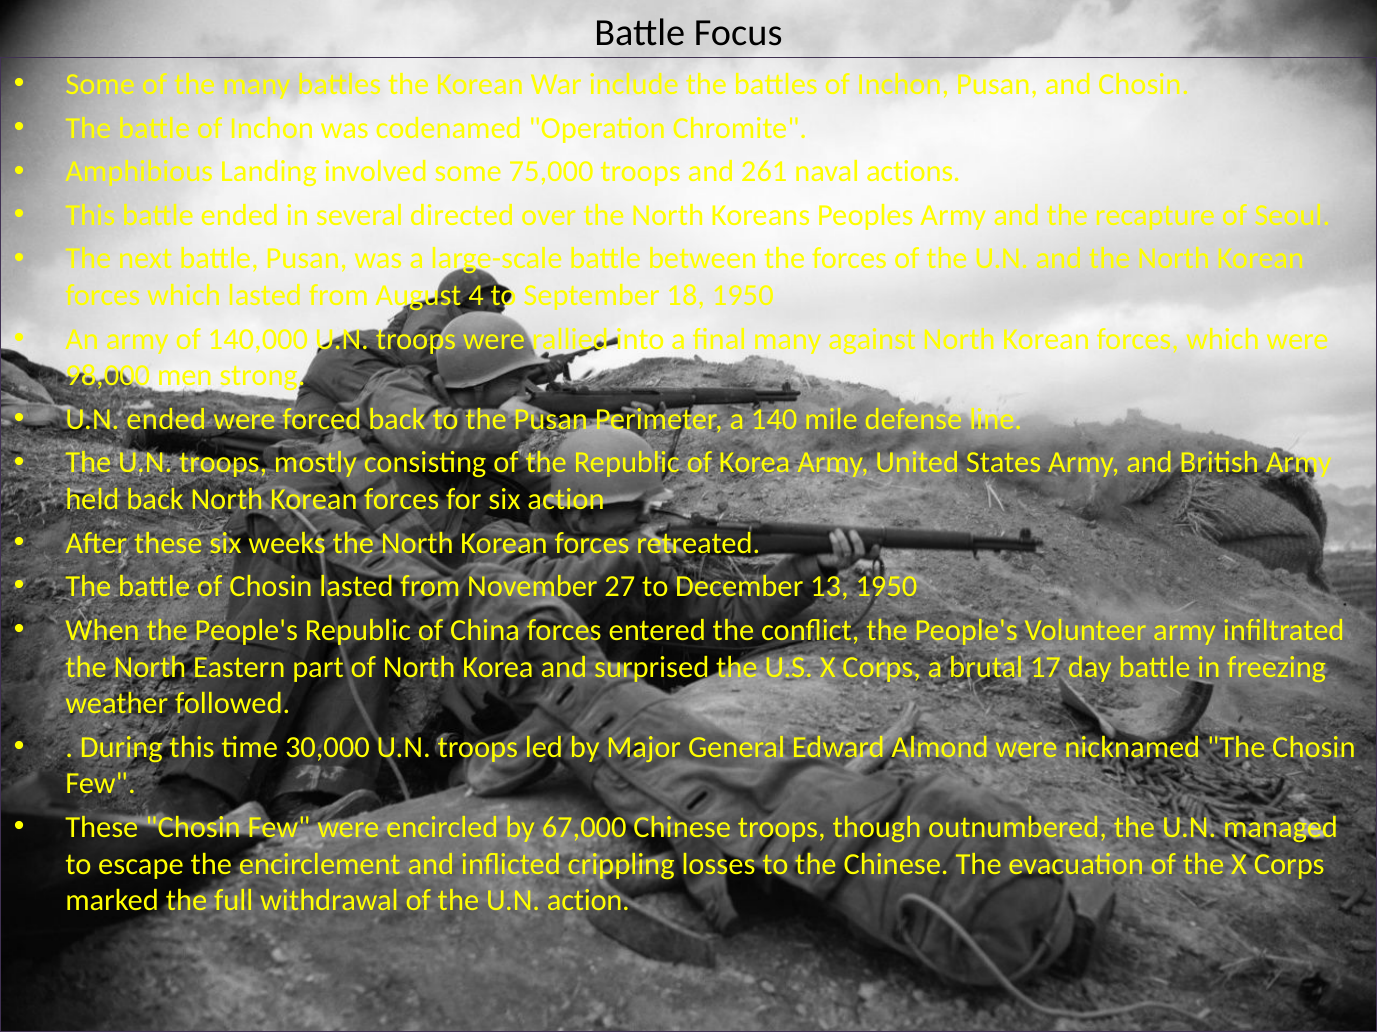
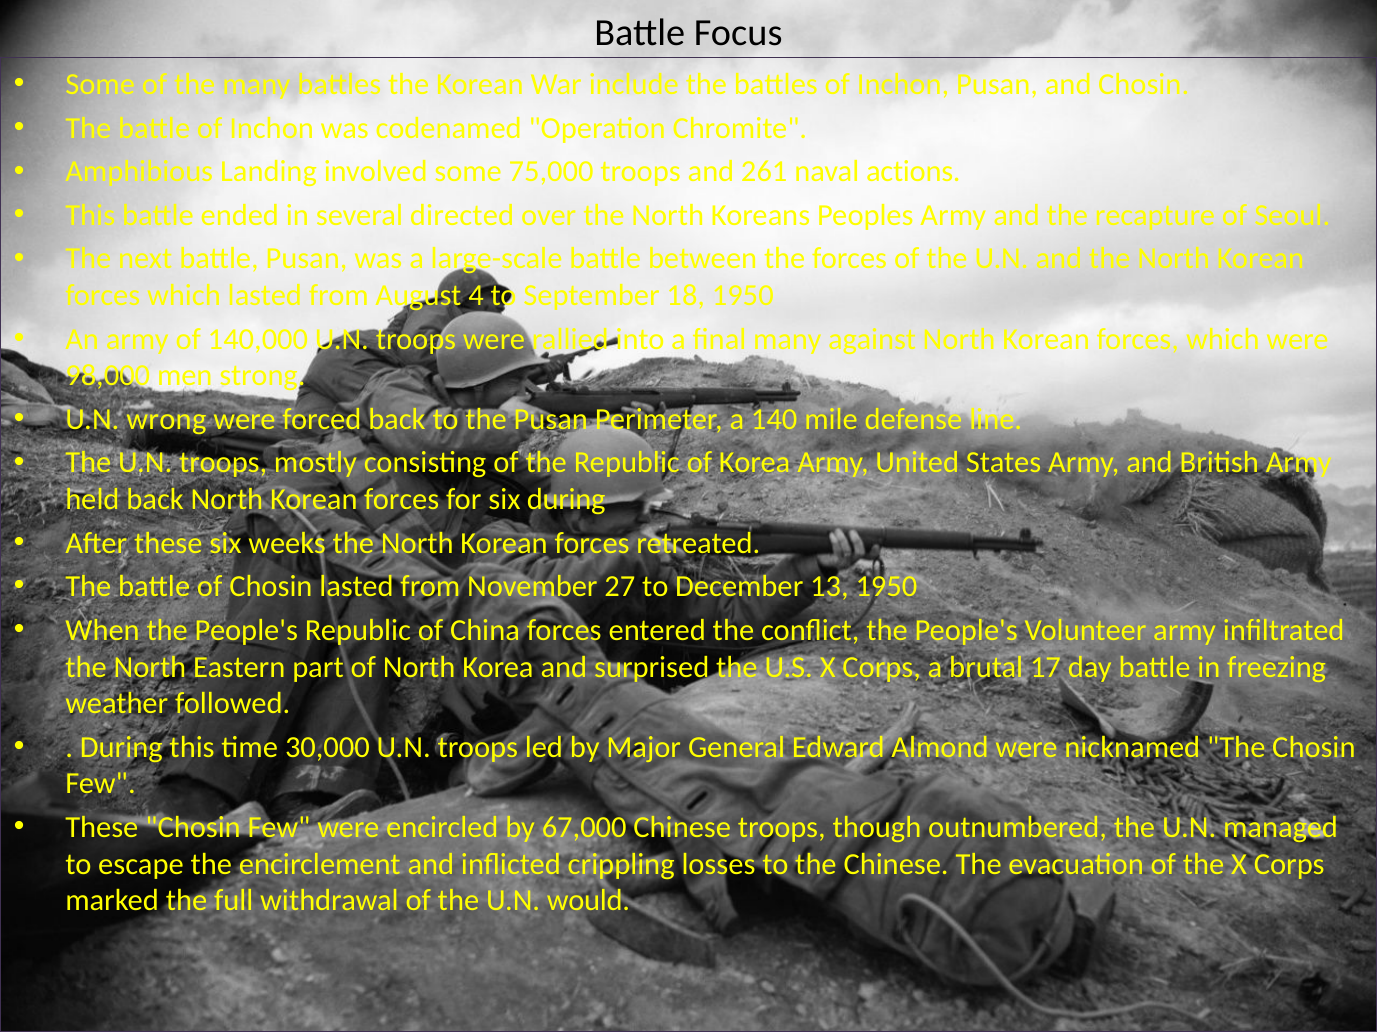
U.N ended: ended -> wrong (166, 420)
six action: action -> during (566, 500)
U.N action: action -> would (588, 901)
